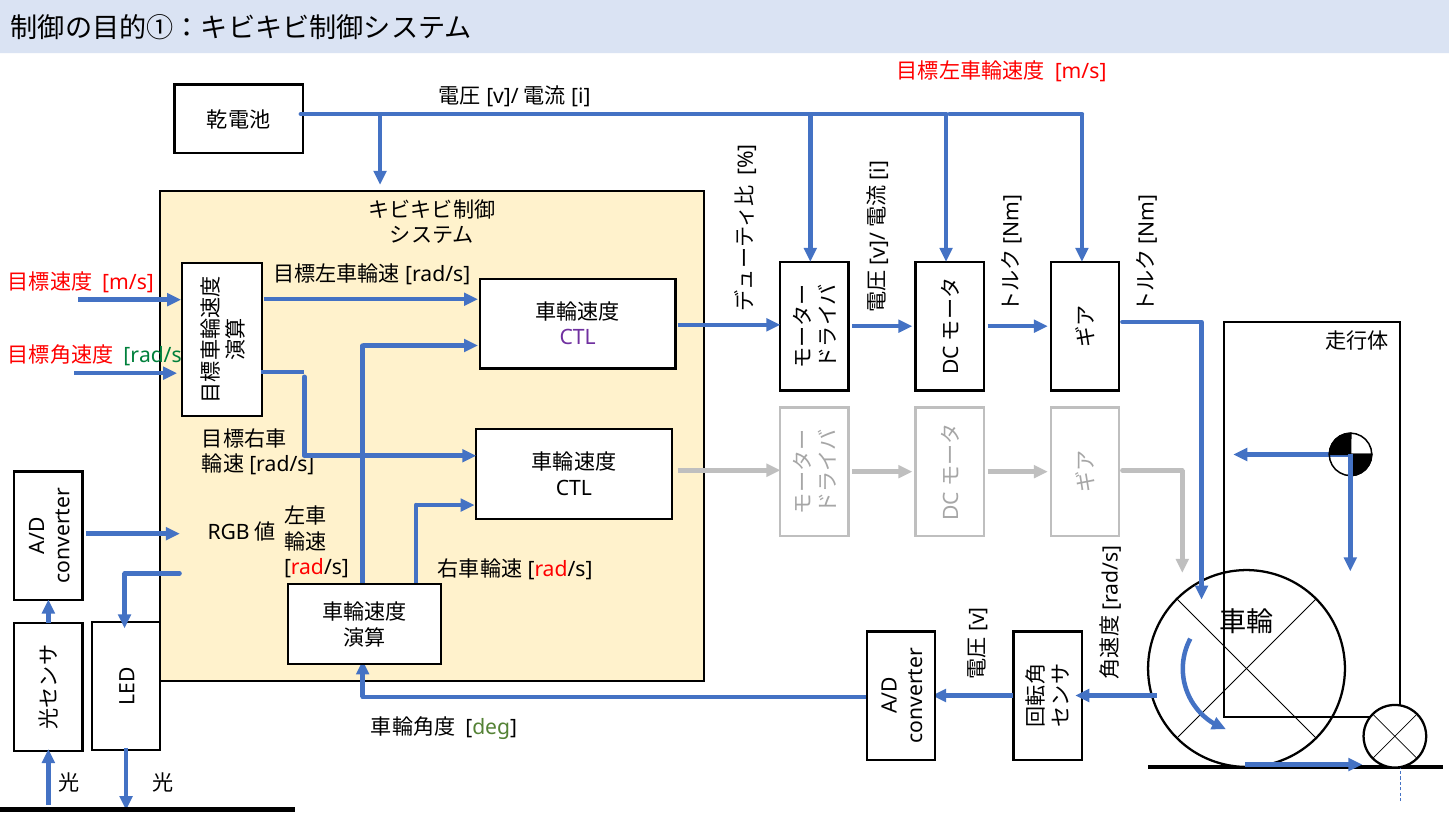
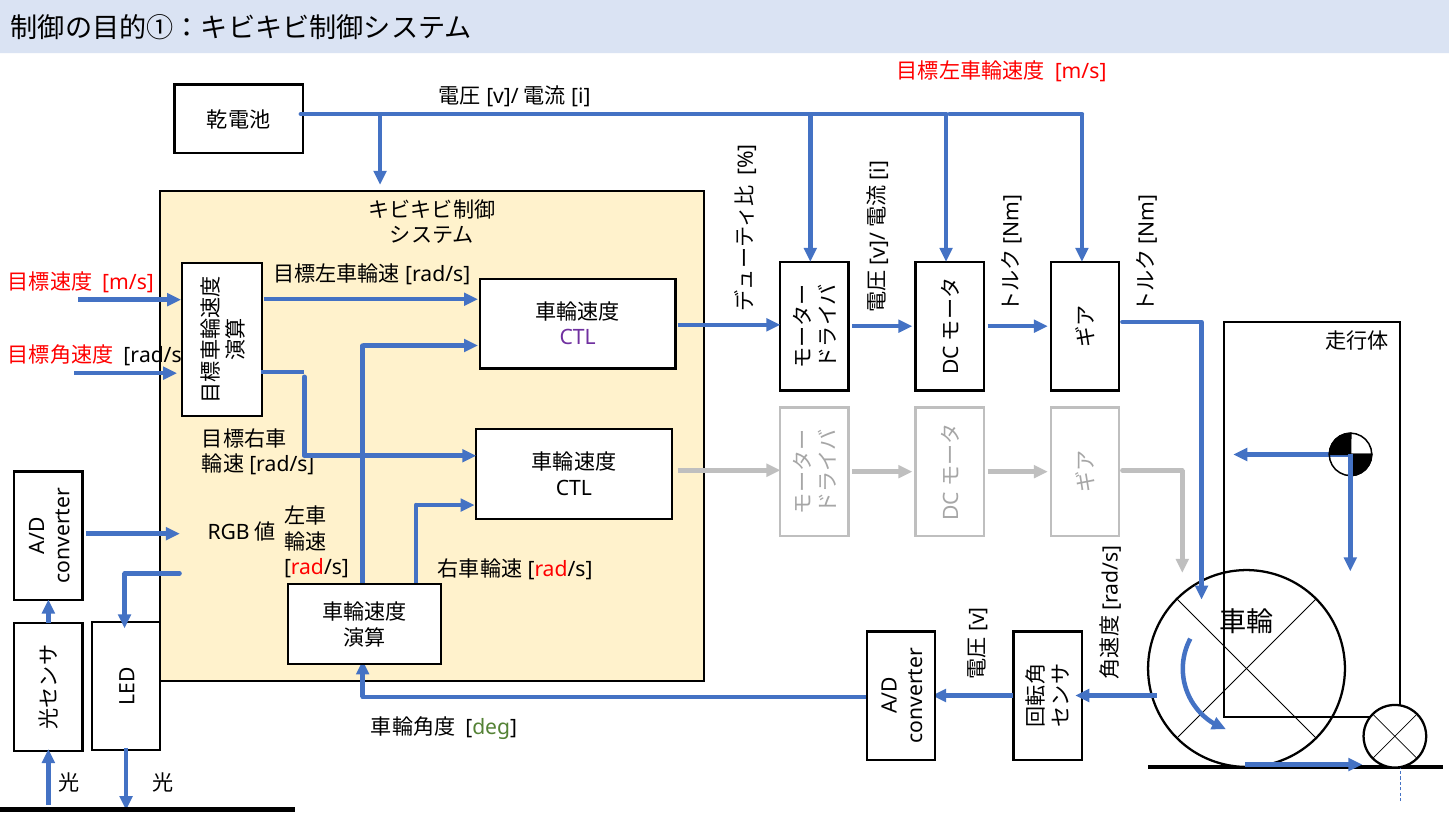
rad/s colour: green -> black (156, 356)
